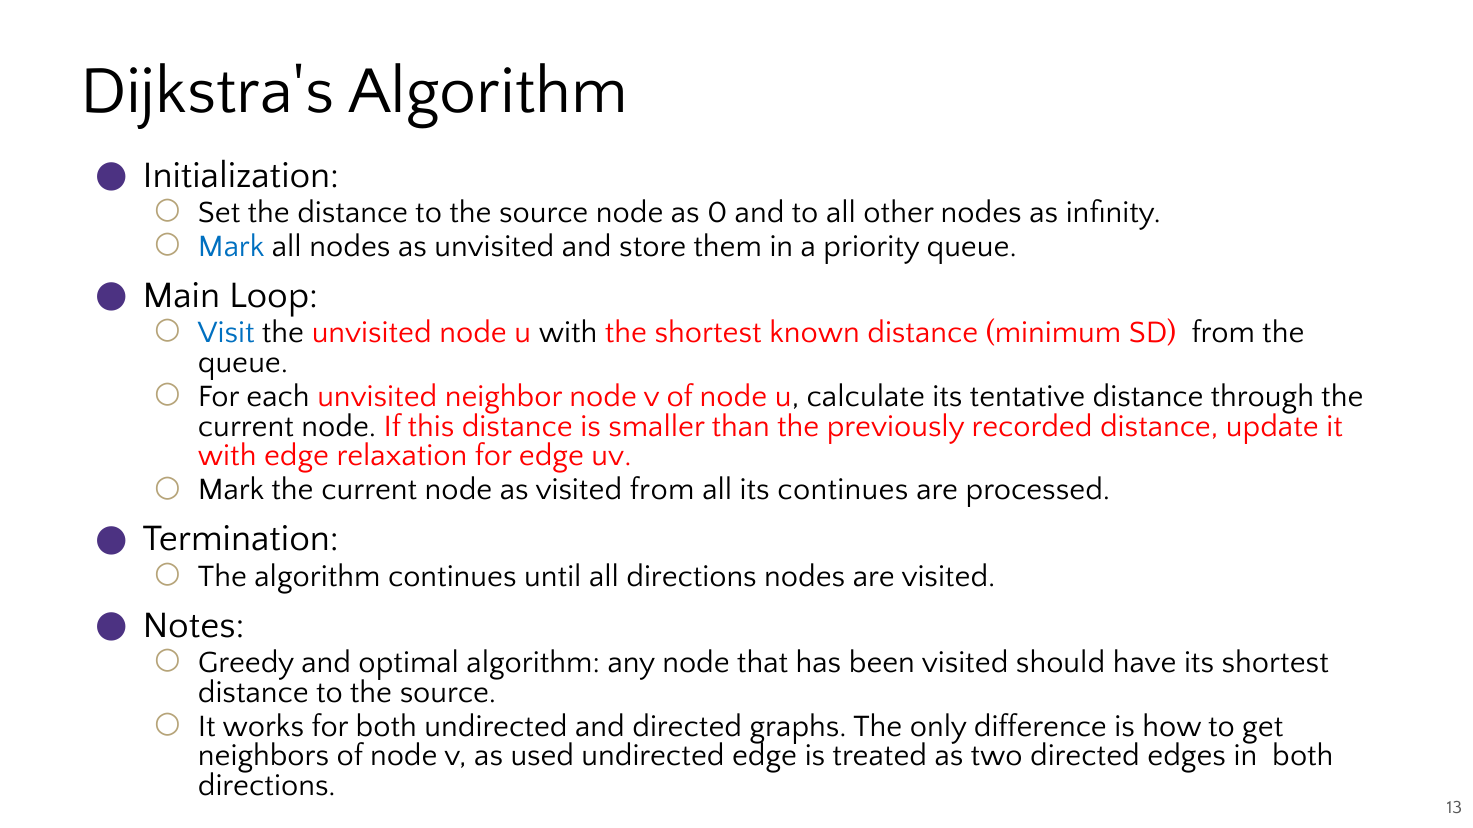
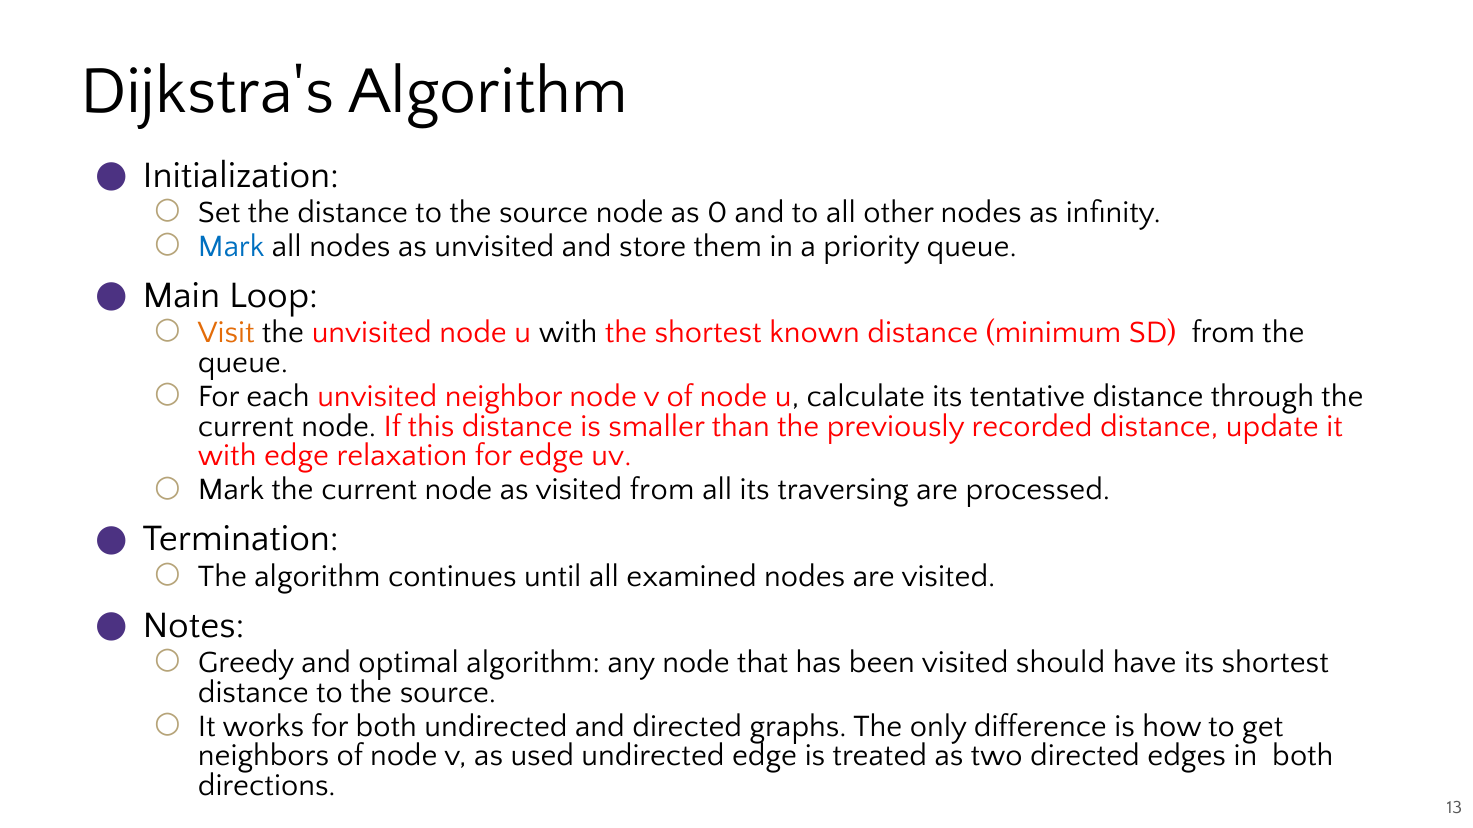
Visit colour: blue -> orange (226, 333)
its continues: continues -> traversing (843, 490)
all directions: directions -> examined (692, 576)
